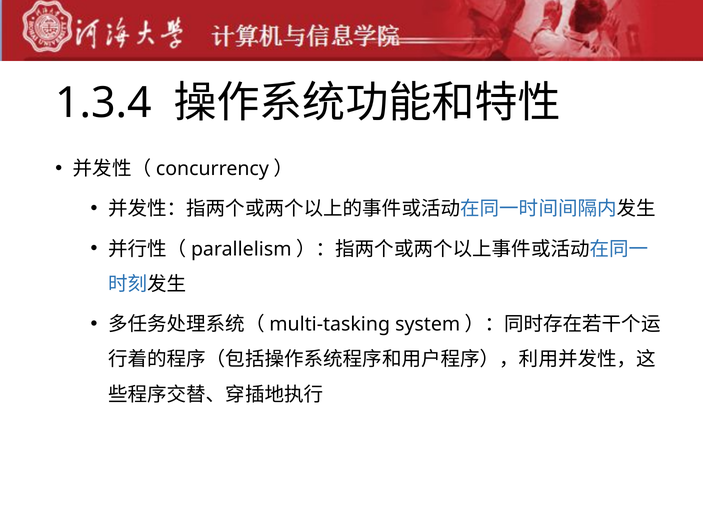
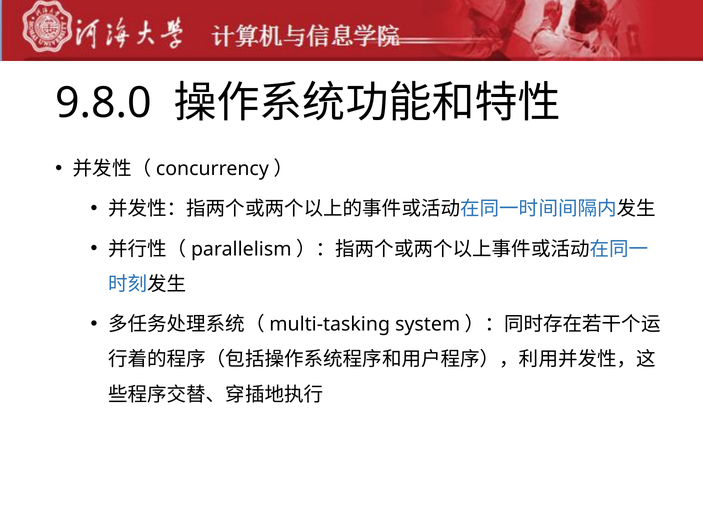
1.3.4: 1.3.4 -> 9.8.0 (104, 103)
